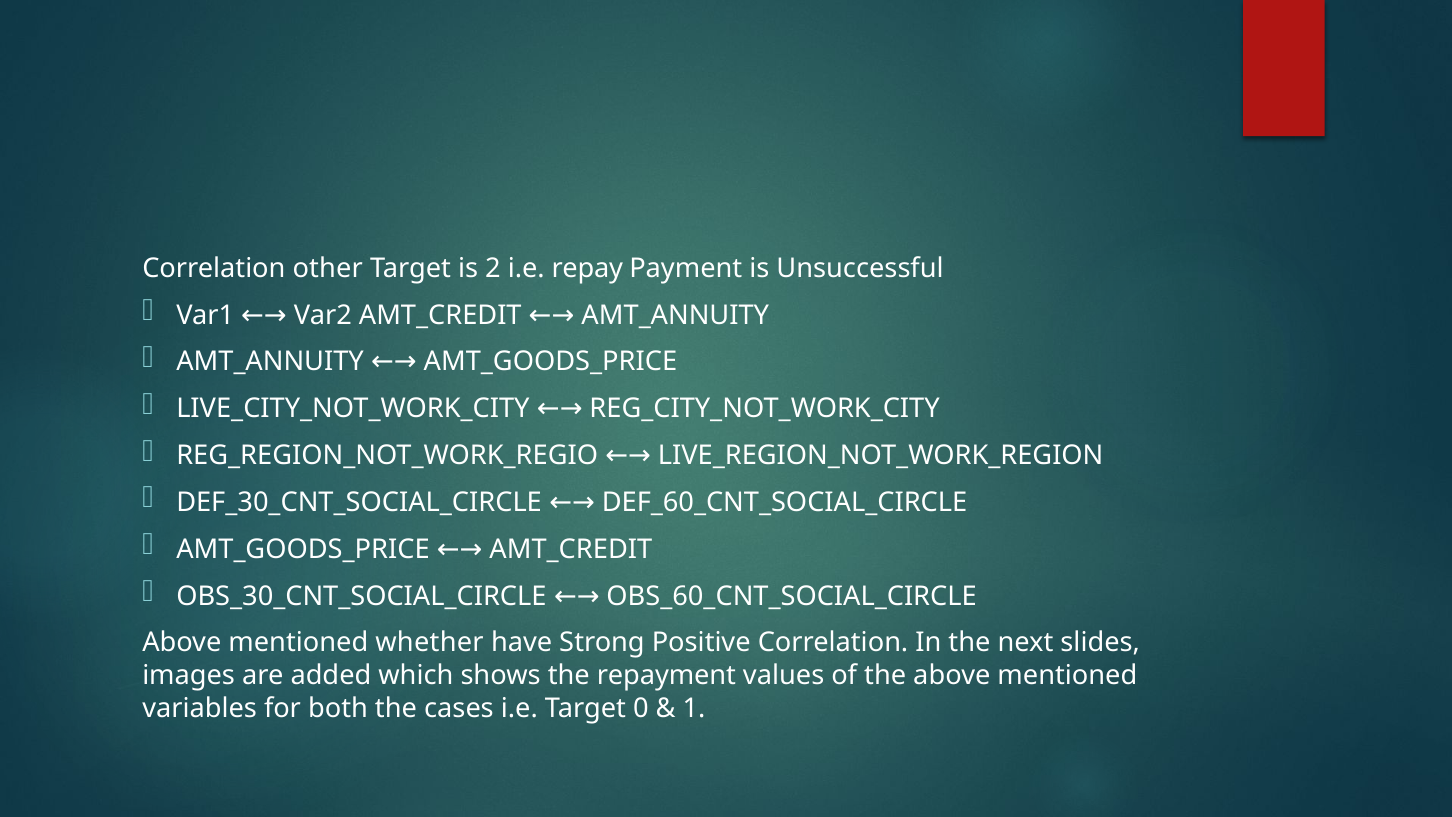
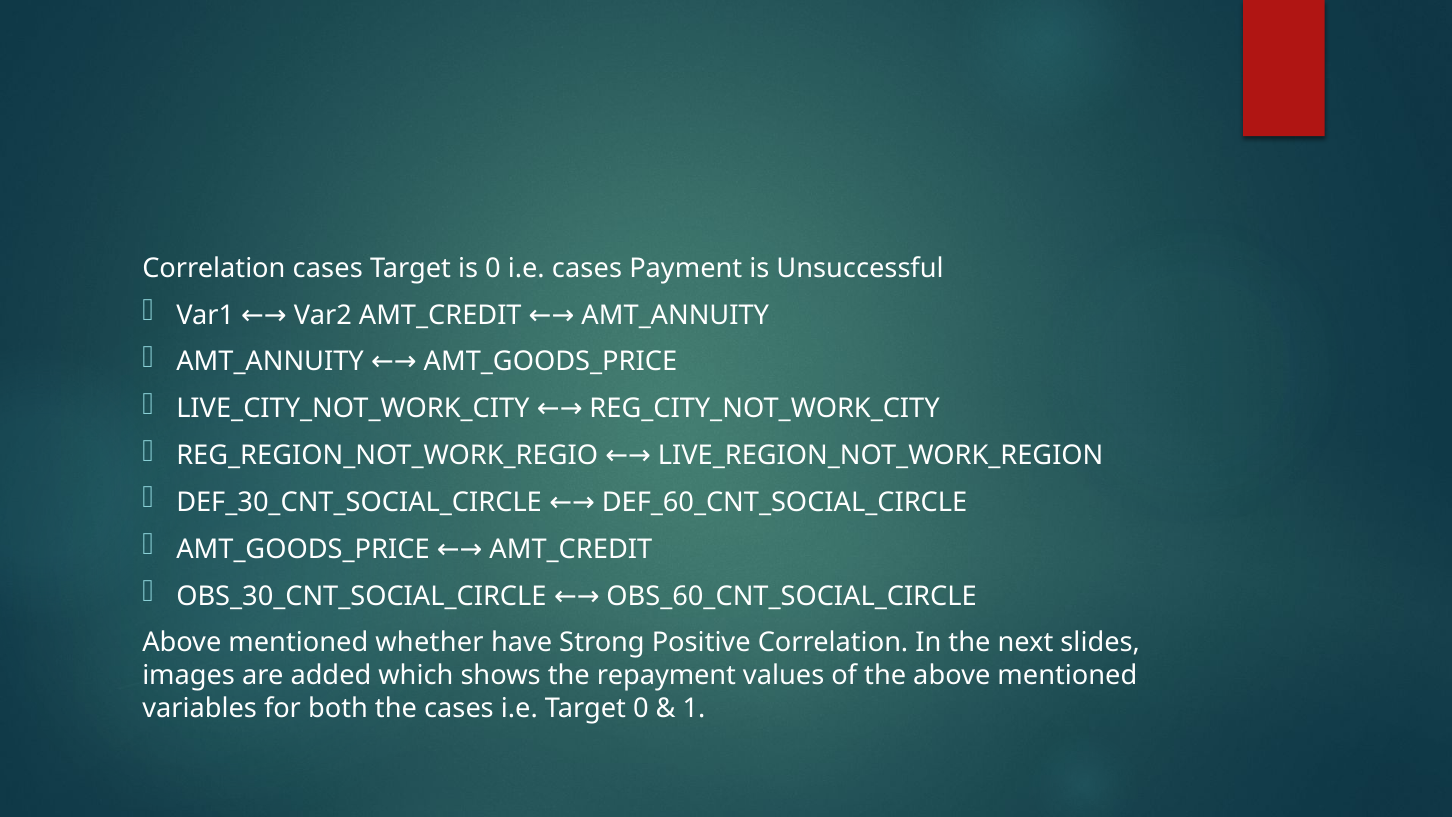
Correlation other: other -> cases (328, 268)
is 2: 2 -> 0 (493, 268)
i.e repay: repay -> cases (587, 268)
